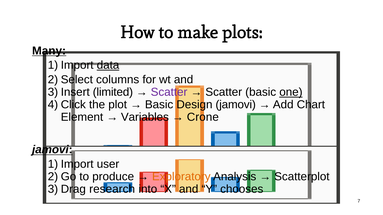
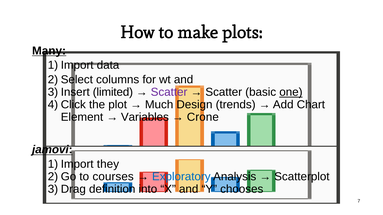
data underline: present -> none (108, 65)
Basic: Basic -> Much (159, 105)
Design jamovi: jamovi -> trends (236, 105)
user: user -> they (108, 164)
produce: produce -> courses (113, 177)
Exploratory colour: orange -> blue (181, 177)
research: research -> definition (112, 189)
